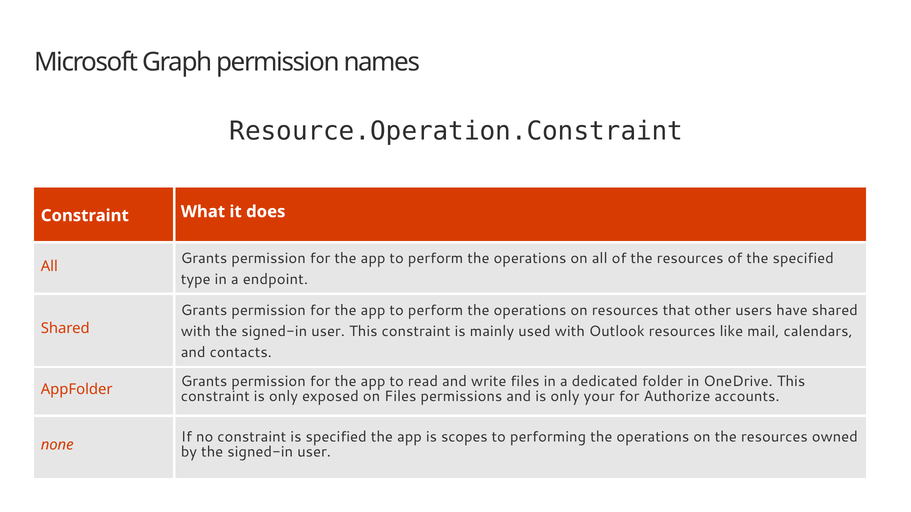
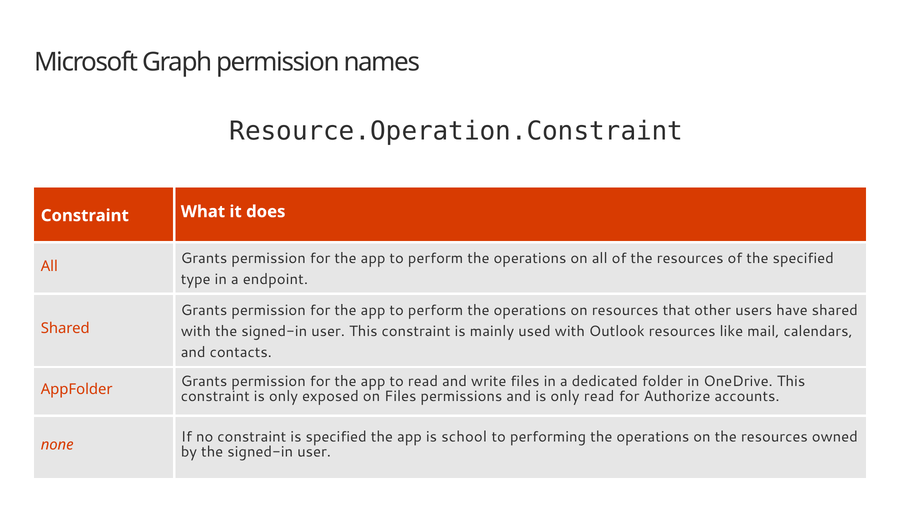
only your: your -> read (599, 397)
scopes: scopes -> school (464, 437)
